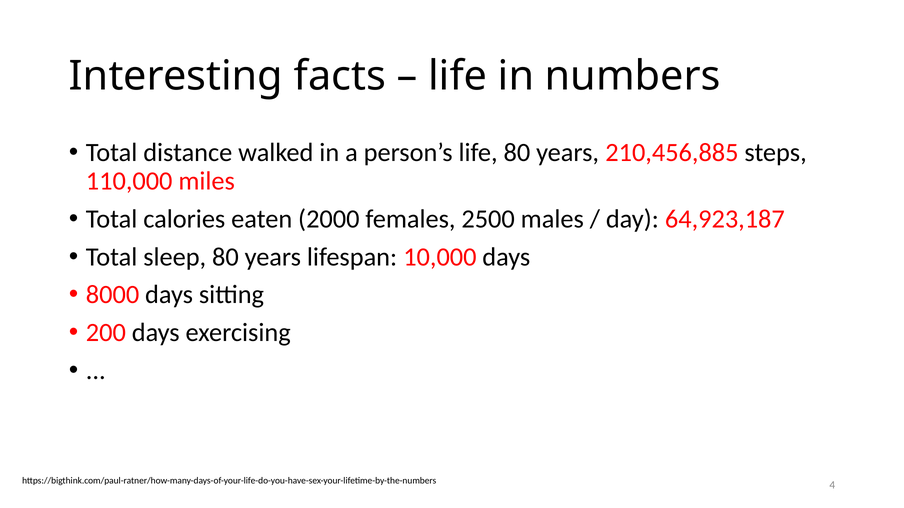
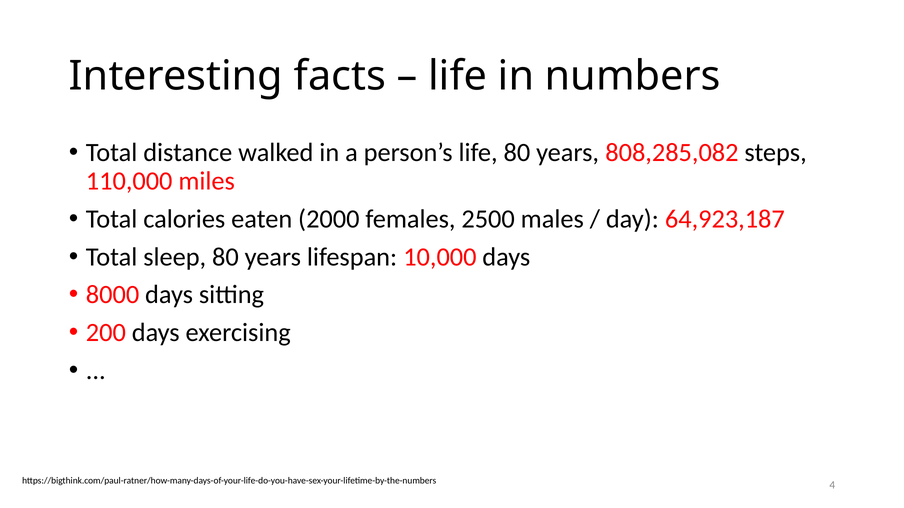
210,456,885: 210,456,885 -> 808,285,082 (672, 153)
